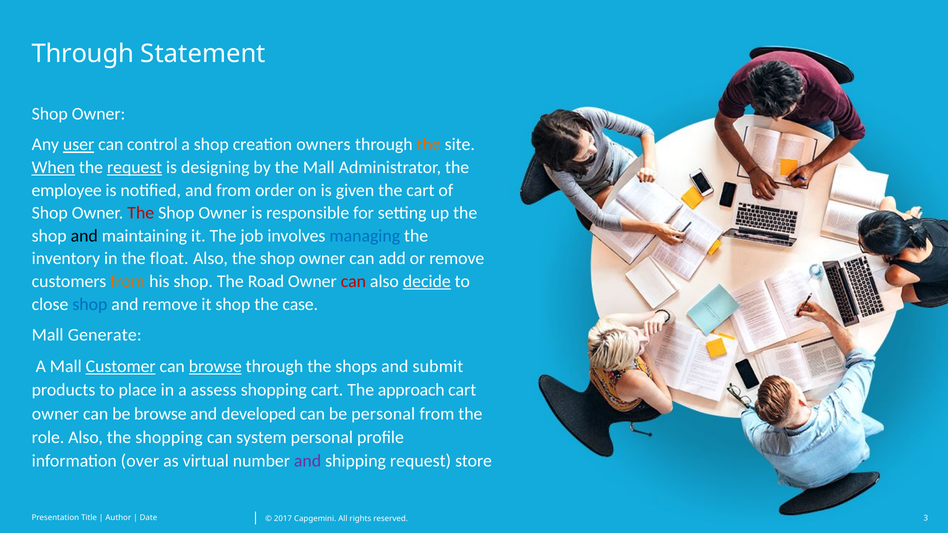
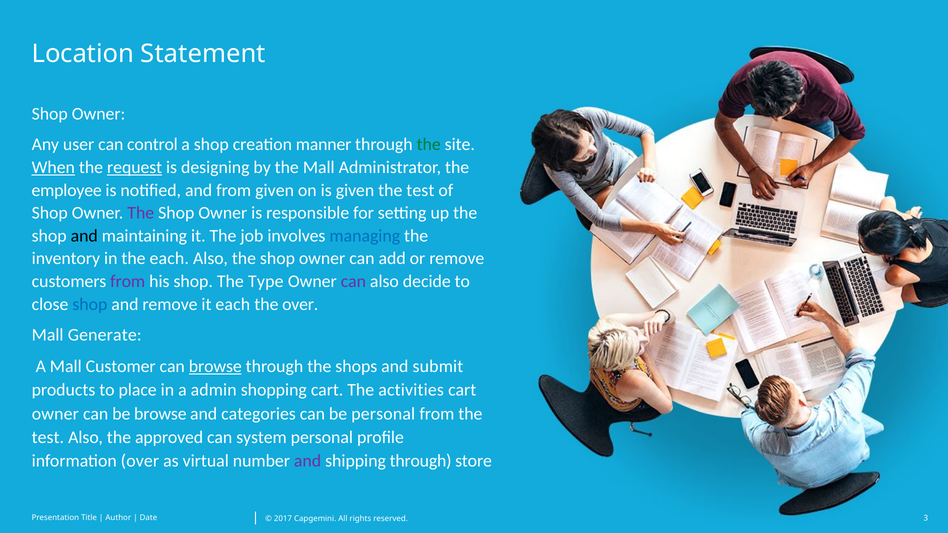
Through: Through -> Location (83, 54)
user underline: present -> none (79, 145)
owners: owners -> manner (324, 145)
the colour: orange -> green (429, 145)
from order: order -> given (275, 190)
given the cart: cart -> test (420, 190)
The colour: red -> purple (141, 213)
the float: float -> each (169, 259)
from colour: orange -> purple (128, 282)
Road: Road -> Type (266, 282)
can colour: red -> purple (353, 282)
decide underline: present -> none (427, 282)
it shop: shop -> each (233, 304)
the case: case -> over (300, 304)
Customer underline: present -> none (121, 367)
assess: assess -> admin (214, 390)
approach: approach -> activities (411, 390)
developed: developed -> categories (259, 414)
role: role -> test (48, 438)
the shopping: shopping -> approved (169, 438)
shipping request: request -> through (421, 461)
